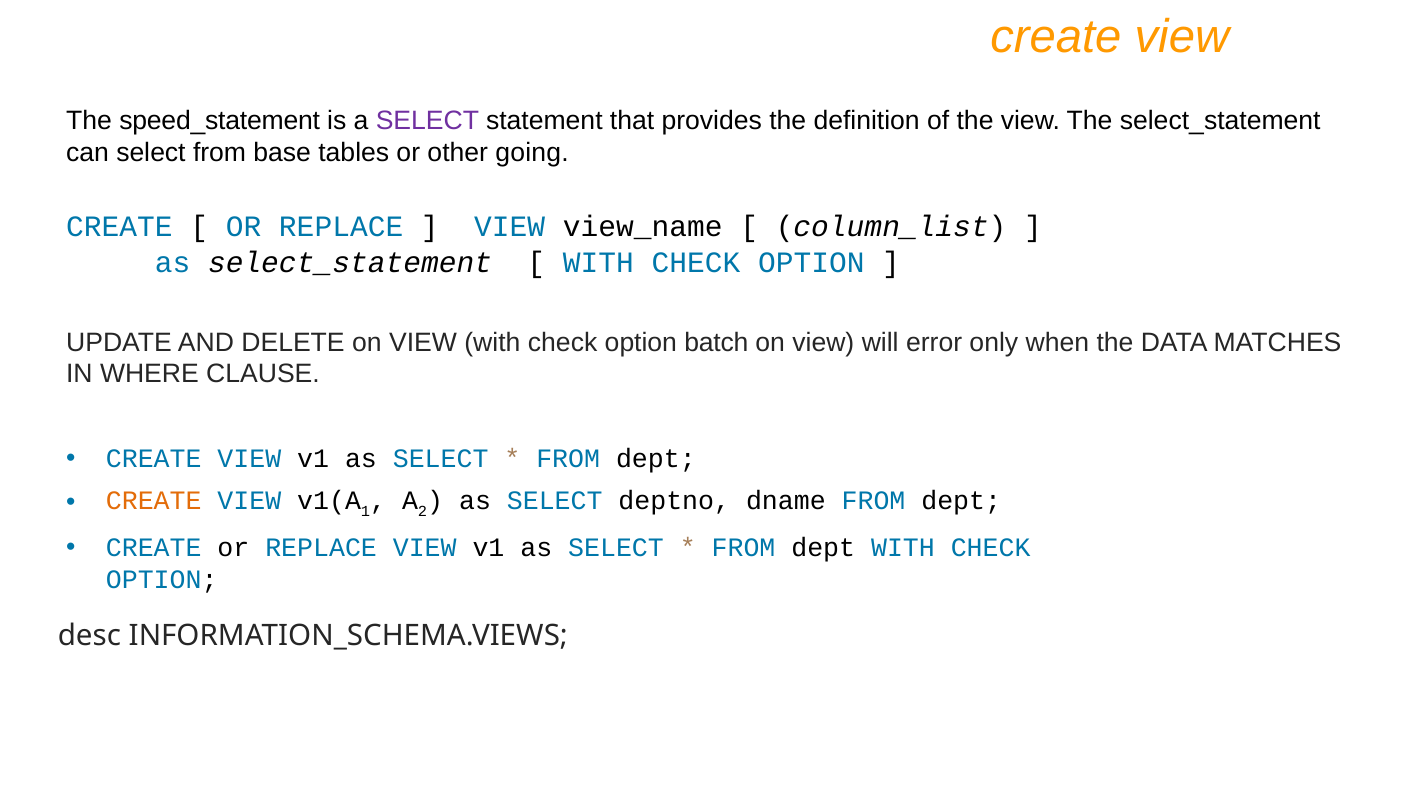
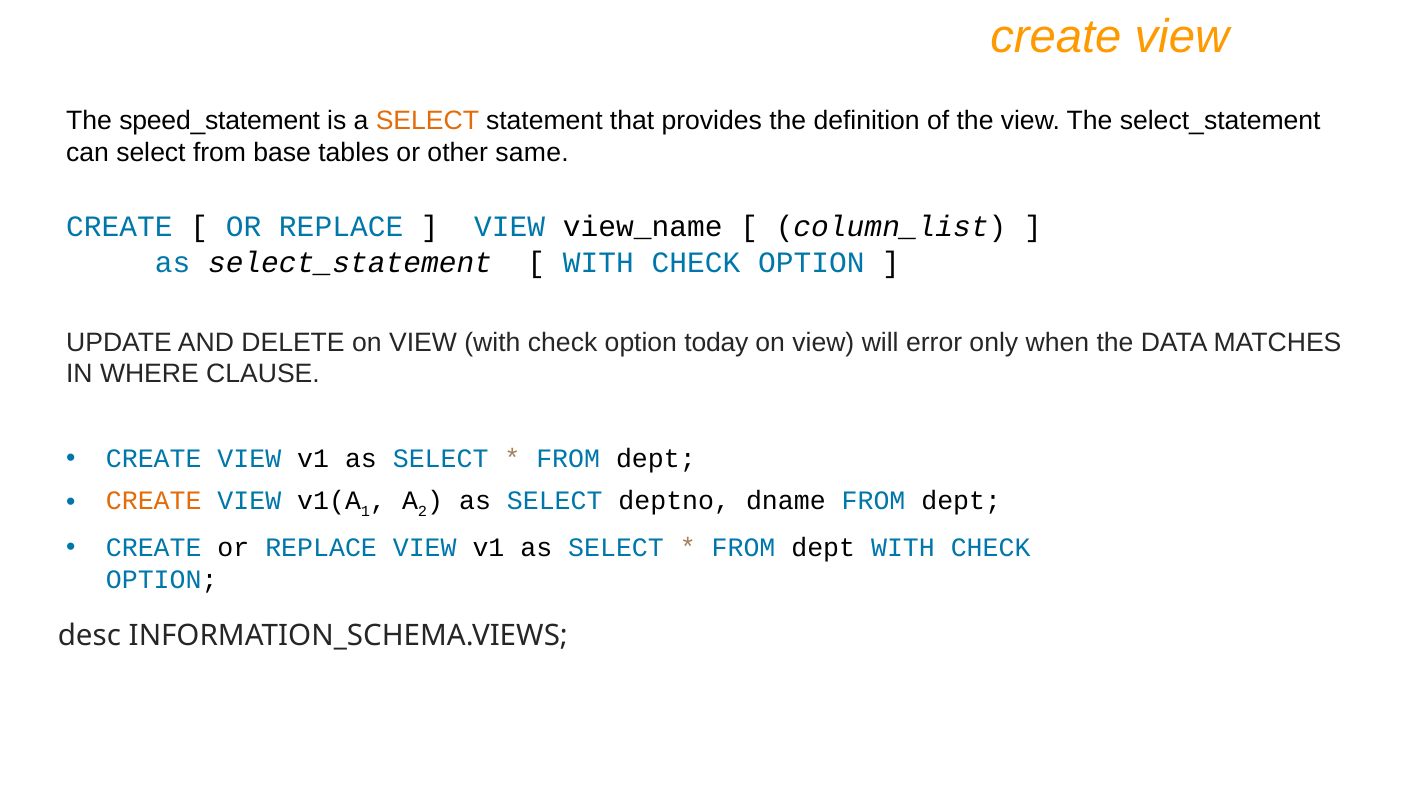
SELECT colour: purple -> orange (427, 120)
going: going -> same (532, 152)
batch: batch -> today (716, 342)
